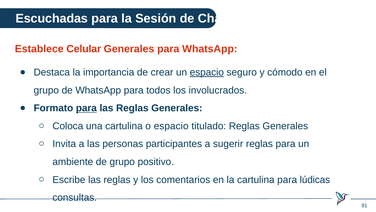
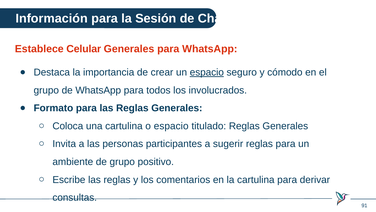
Escuchadas: Escuchadas -> Información (52, 18)
para underline: present -> none (86, 108)
lúdicas: lúdicas -> derivar (315, 179)
